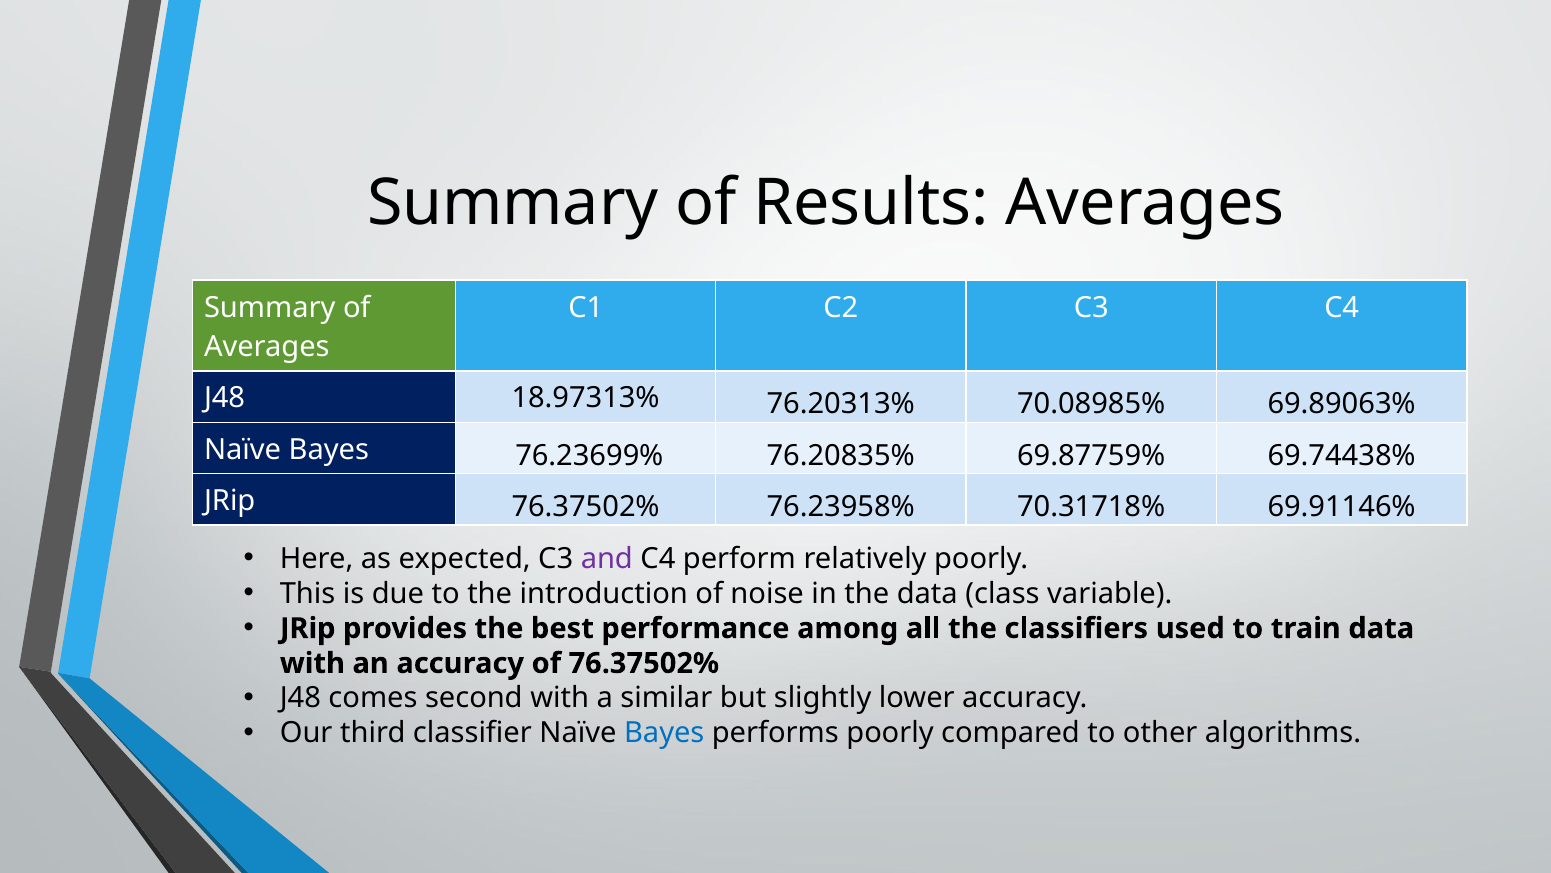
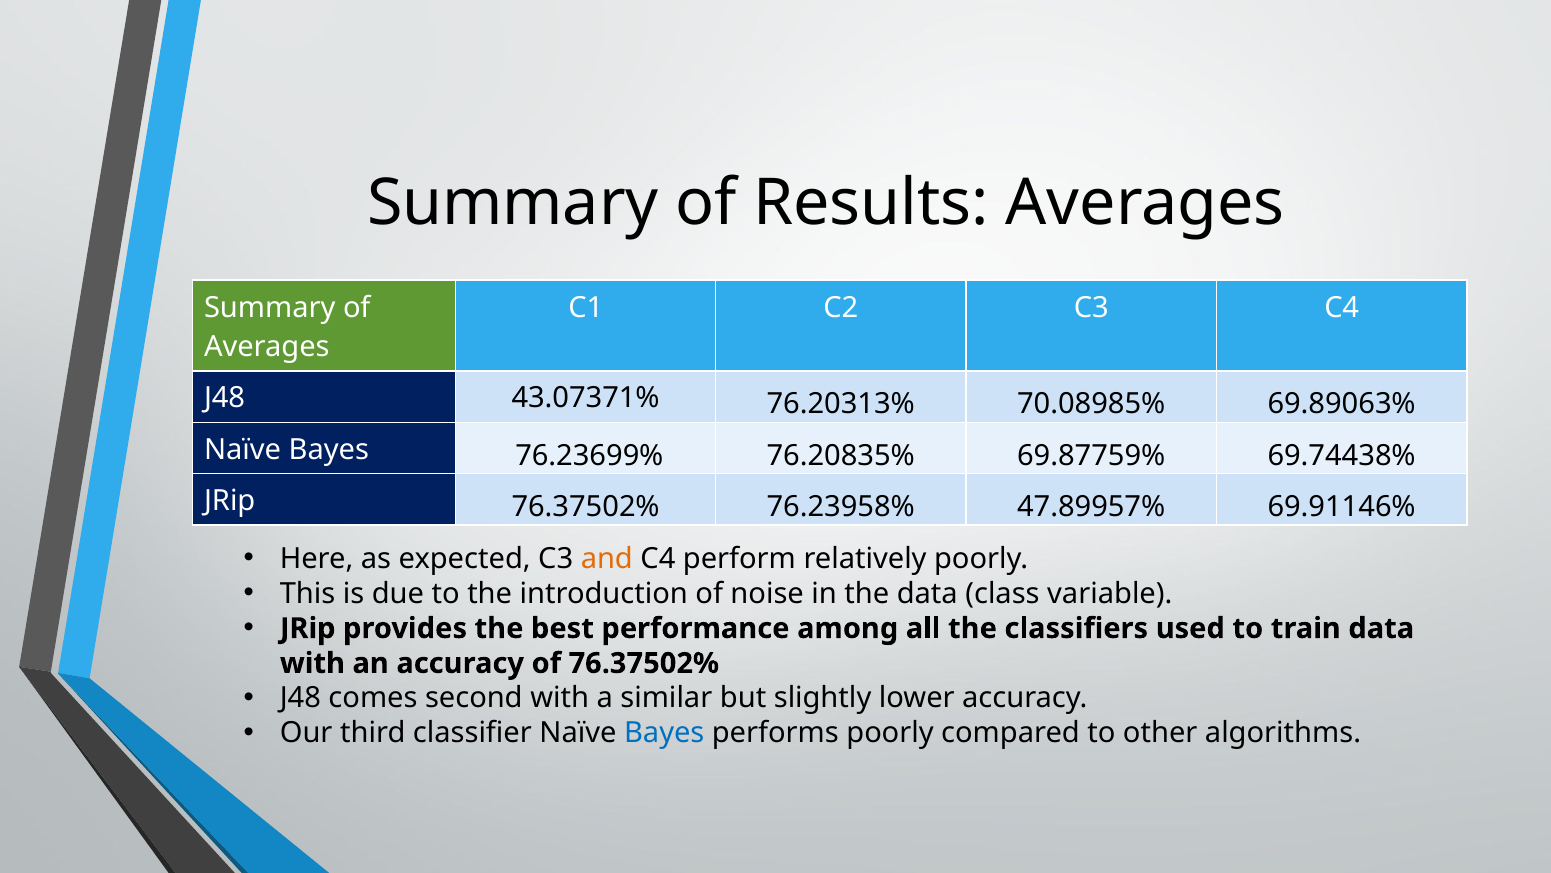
18.97313%: 18.97313% -> 43.07371% (586, 398)
70.31718%: 70.31718% -> 47.89957% (1091, 506)
and colour: purple -> orange (607, 558)
